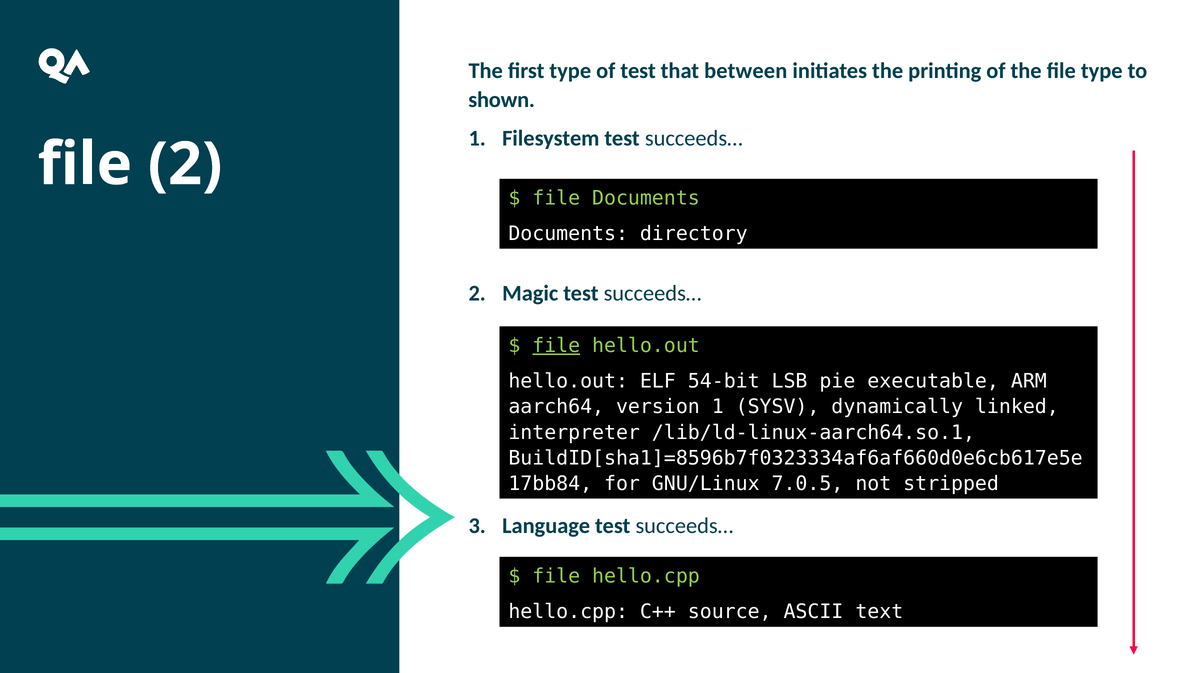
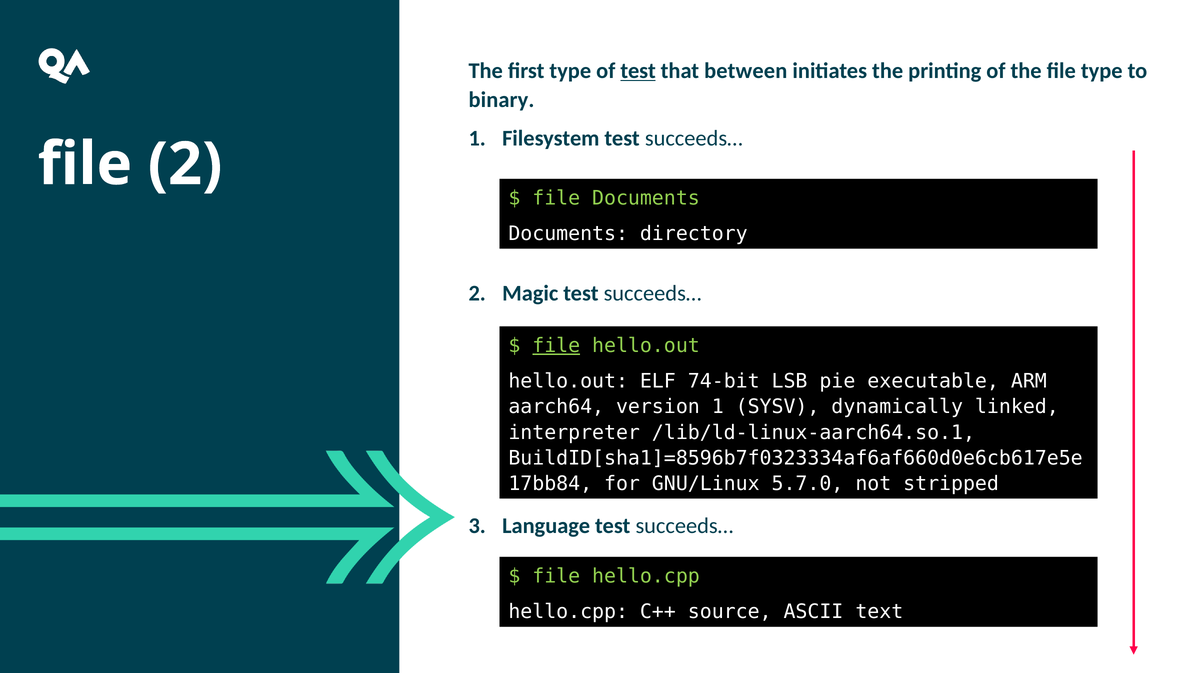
test underline: none -> present (638, 71)
shown: shown -> binary (501, 100)
54-bit: 54-bit -> 74-bit (724, 381)
7.0.5: 7.0.5 -> 5.7.0 (807, 483)
